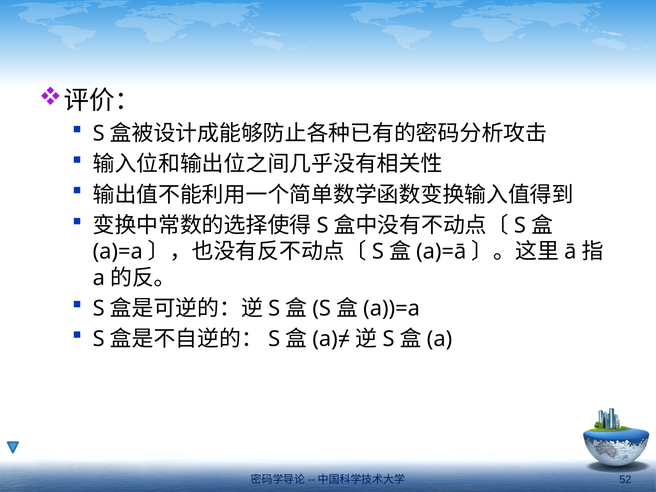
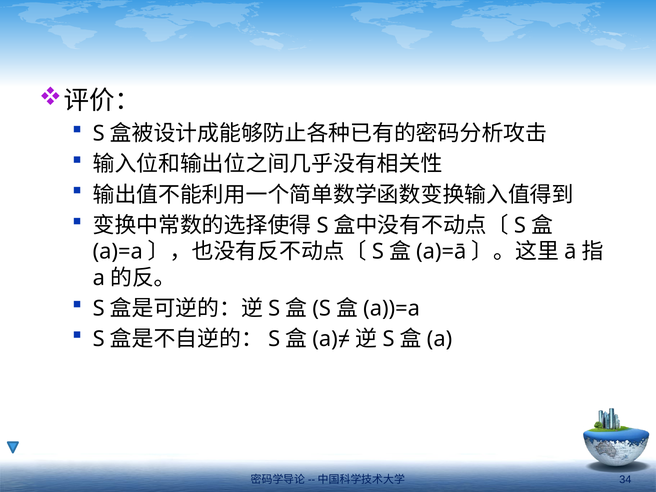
52: 52 -> 34 (625, 480)
